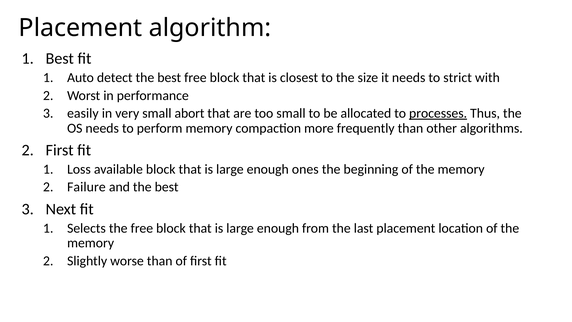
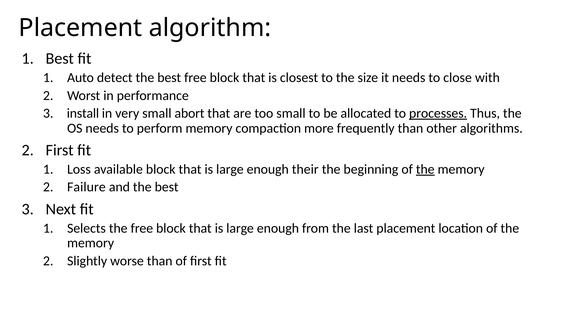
strict: strict -> close (458, 78)
easily: easily -> install (83, 113)
ones: ones -> their (305, 169)
the underline: none -> present (425, 169)
